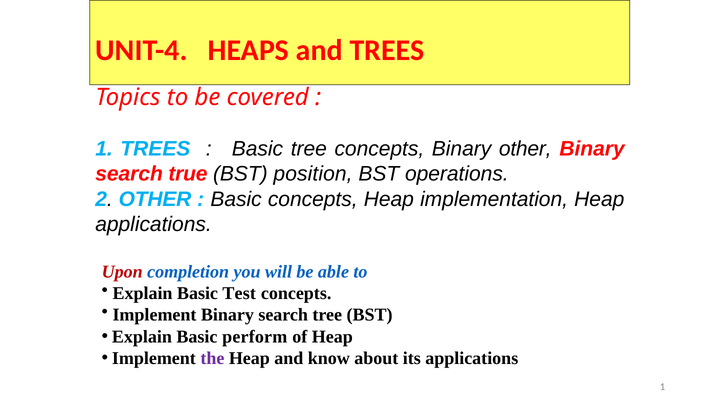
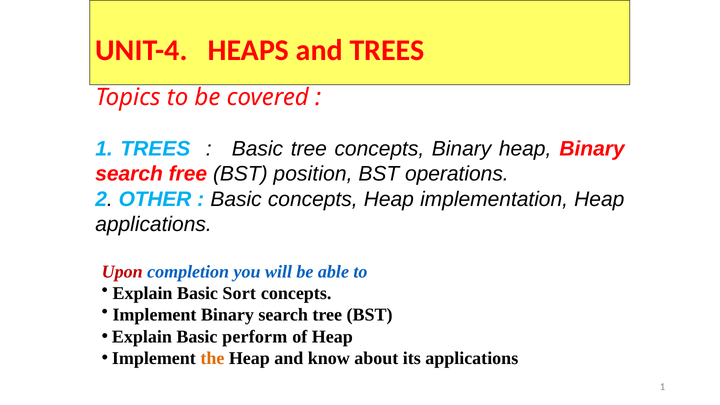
Binary other: other -> heap (525, 149)
true: true -> free (188, 174)
Test: Test -> Sort (239, 293)
the colour: purple -> orange (212, 358)
